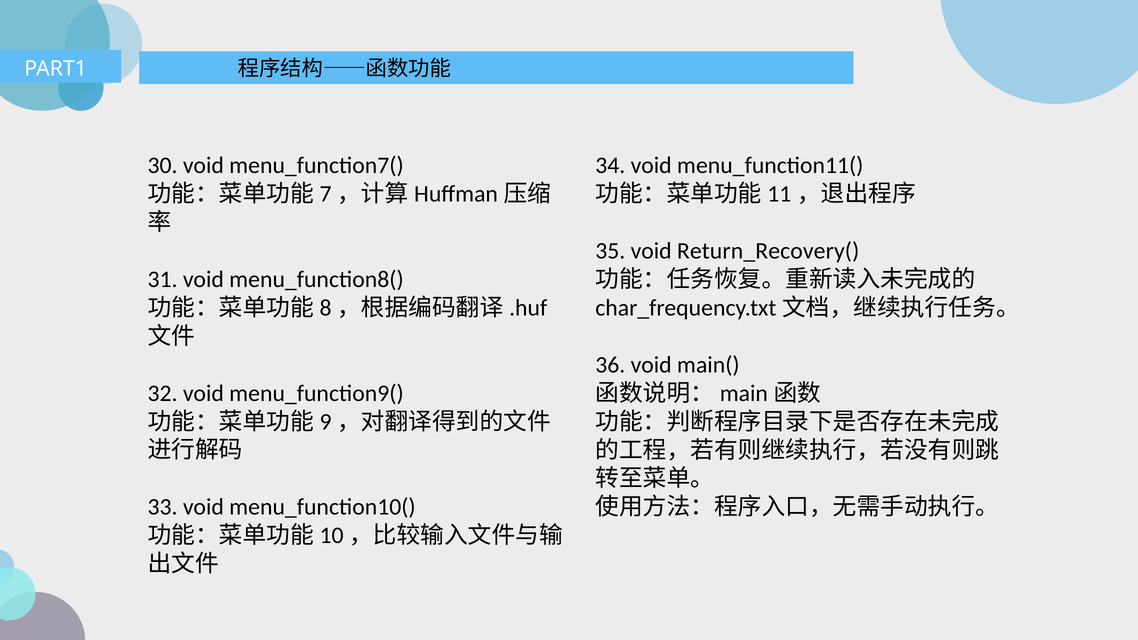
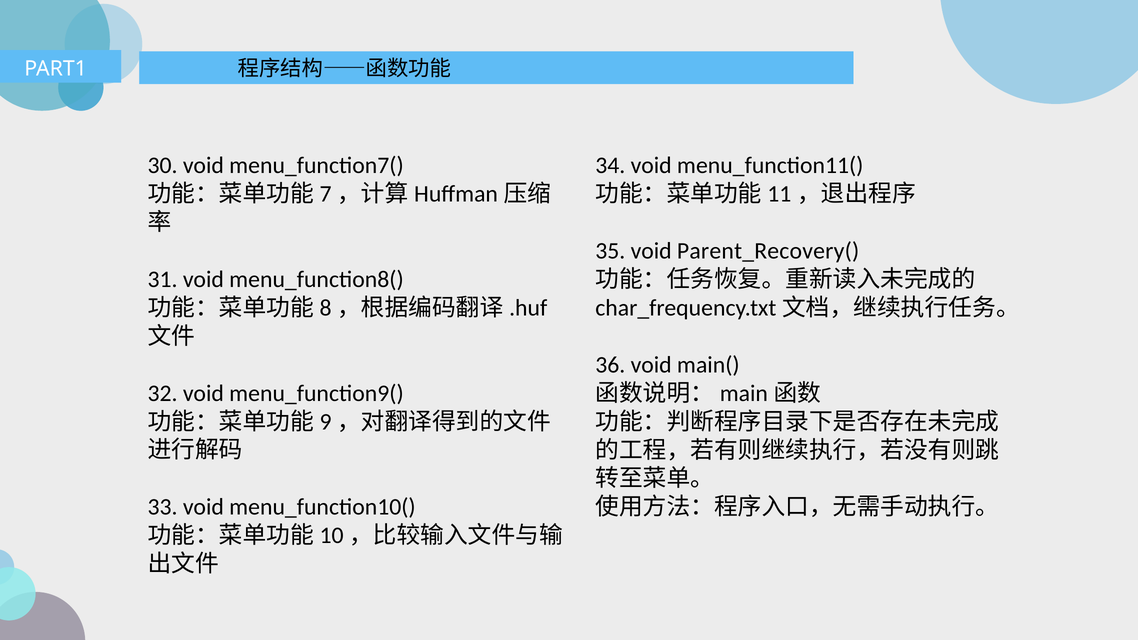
Return_Recovery(: Return_Recovery( -> Parent_Recovery( (768, 251)
